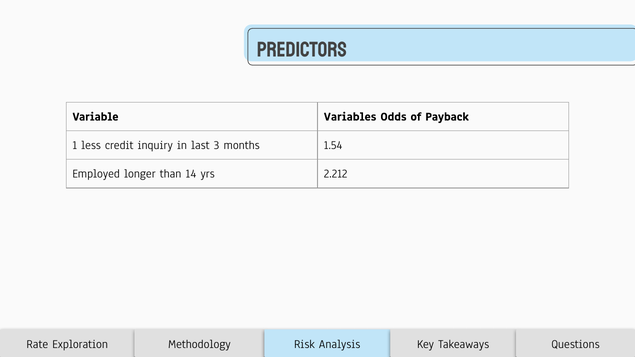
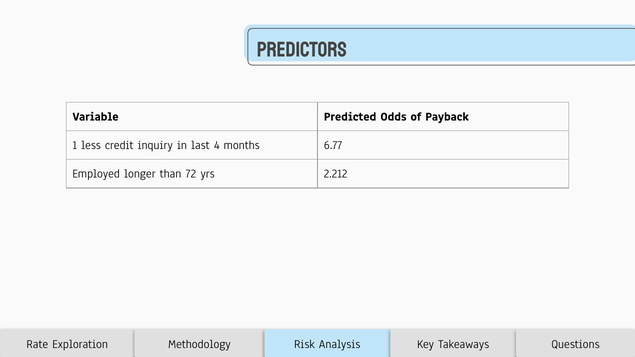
Variables: Variables -> Predicted (350, 117)
3: 3 -> 4 (217, 145)
1.54: 1.54 -> 6.77 (333, 145)
14: 14 -> 72 (191, 174)
